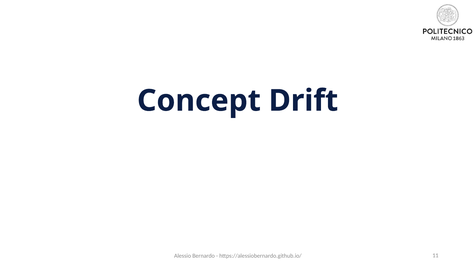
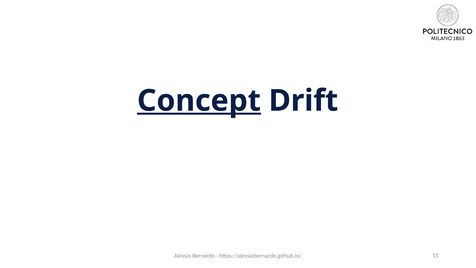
Concept underline: none -> present (199, 101)
